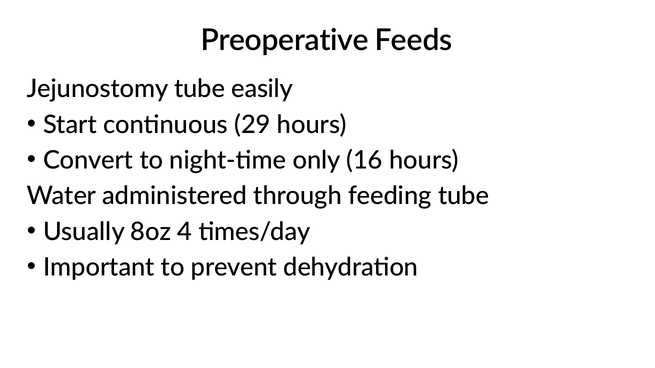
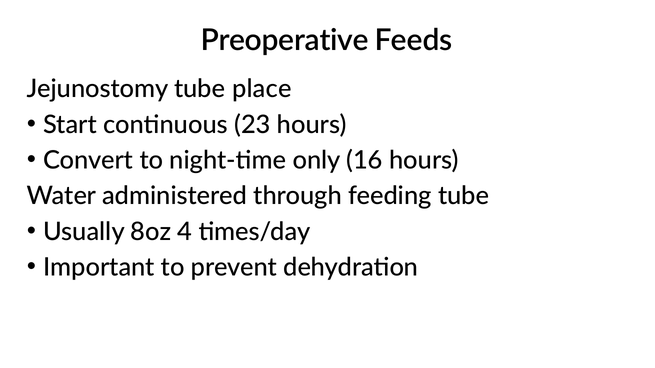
easily: easily -> place (262, 89)
29: 29 -> 23 (252, 125)
